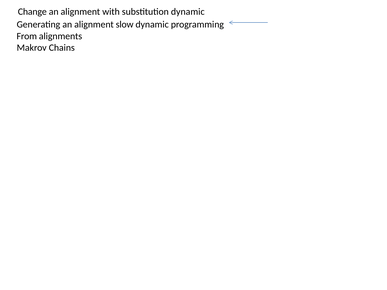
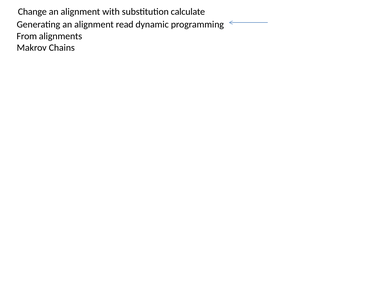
substitution dynamic: dynamic -> calculate (188, 12)
slow: slow -> read (125, 24)
